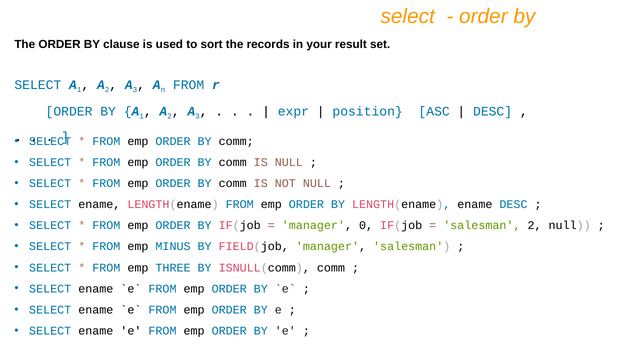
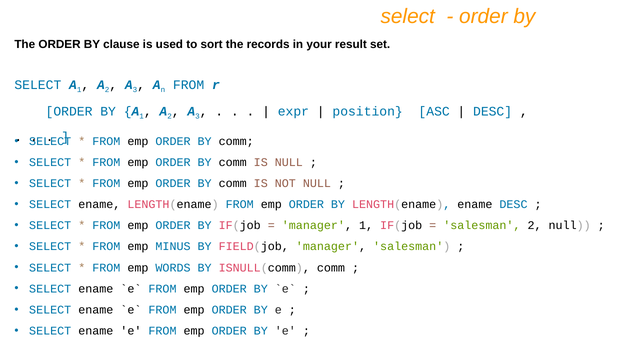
manager 0: 0 -> 1 (366, 226)
THREE: THREE -> WORDS (173, 268)
